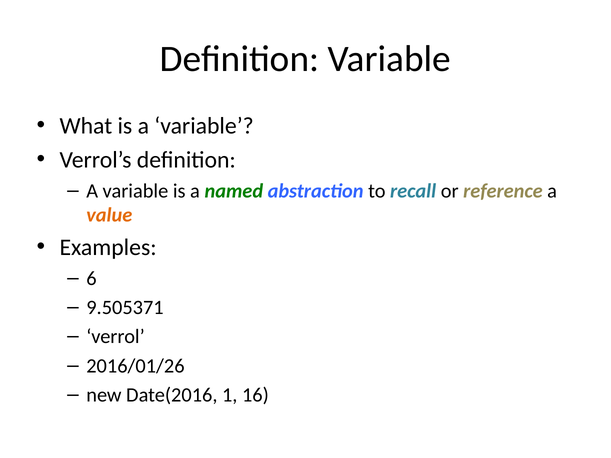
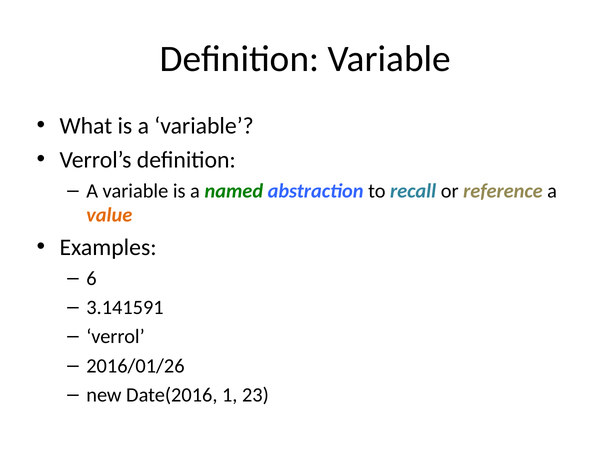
9.505371: 9.505371 -> 3.141591 (125, 308)
16: 16 -> 23 (255, 395)
